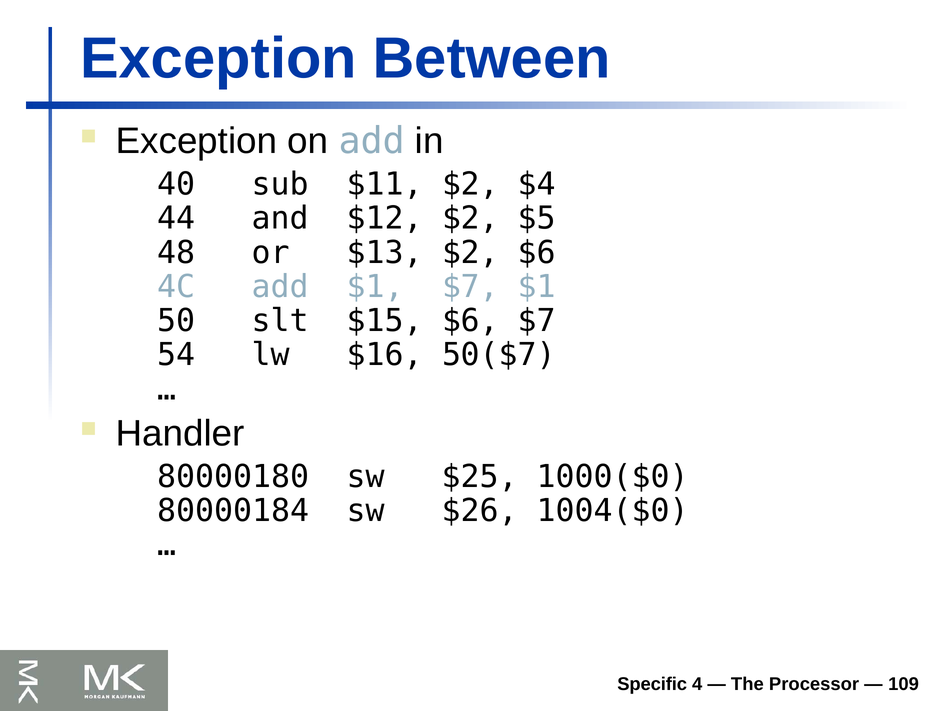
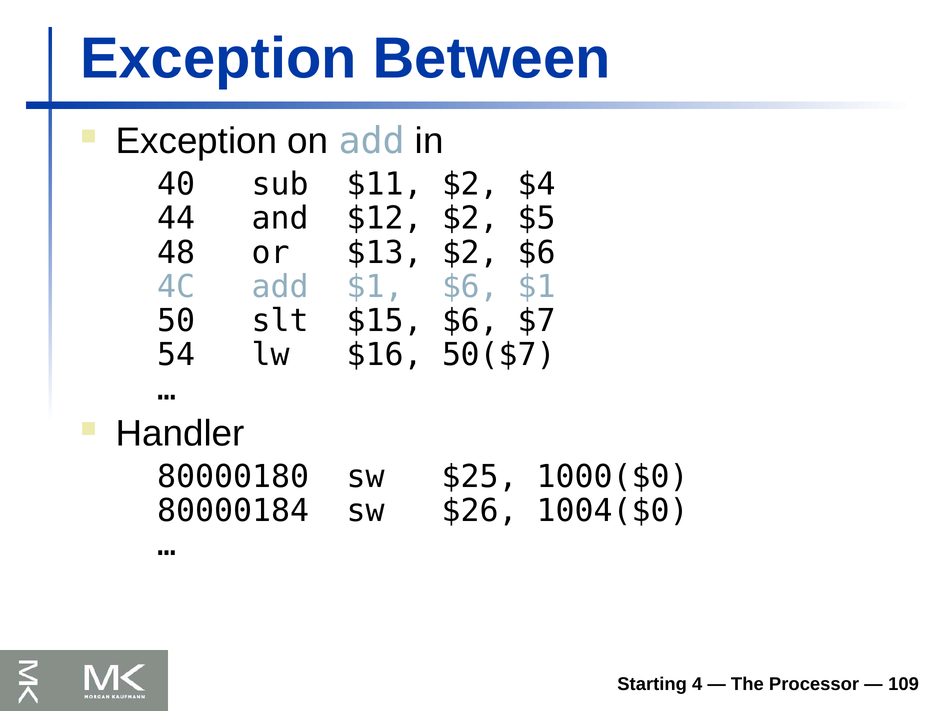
$1 $7: $7 -> $6 (470, 286)
Specific: Specific -> Starting (652, 684)
